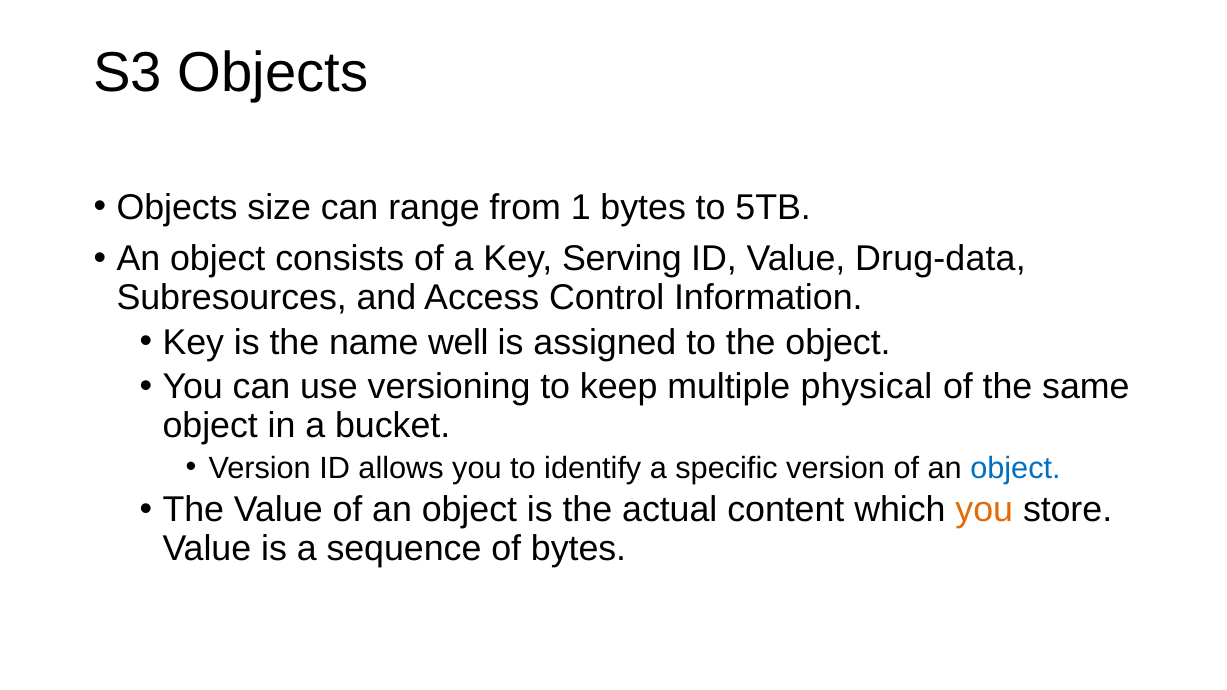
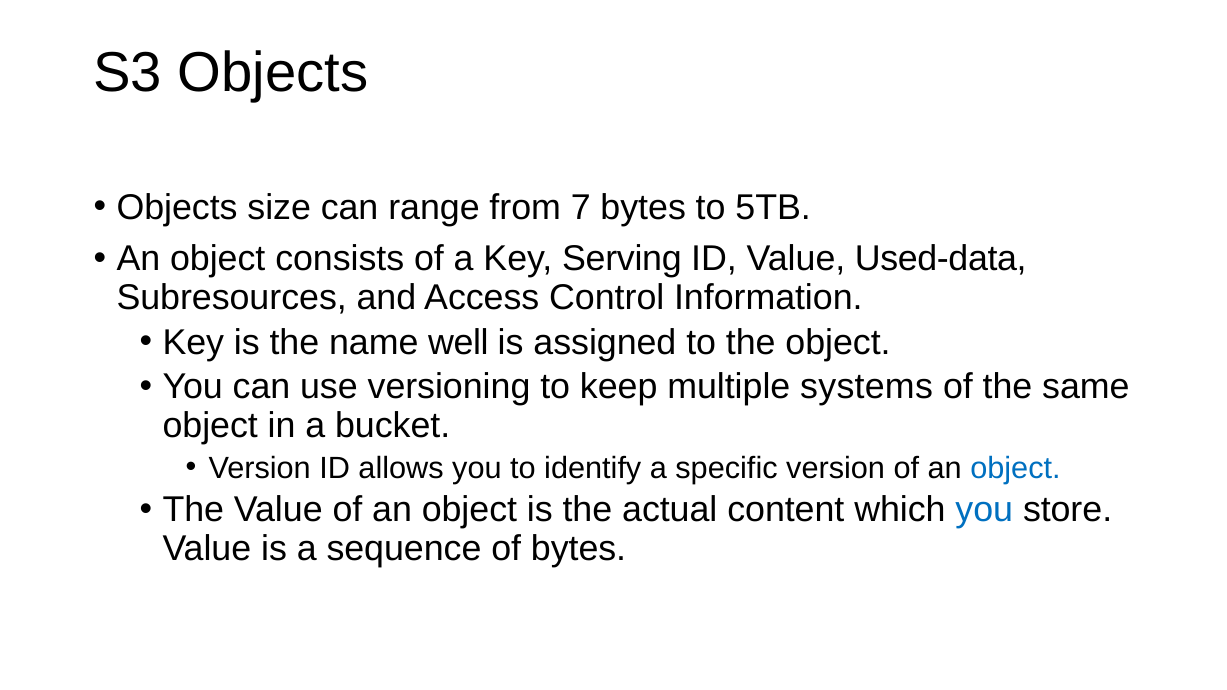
1: 1 -> 7 (581, 207)
Drug-data: Drug-data -> Used-data (941, 259)
physical: physical -> systems (867, 387)
you colour: orange -> blue (984, 510)
